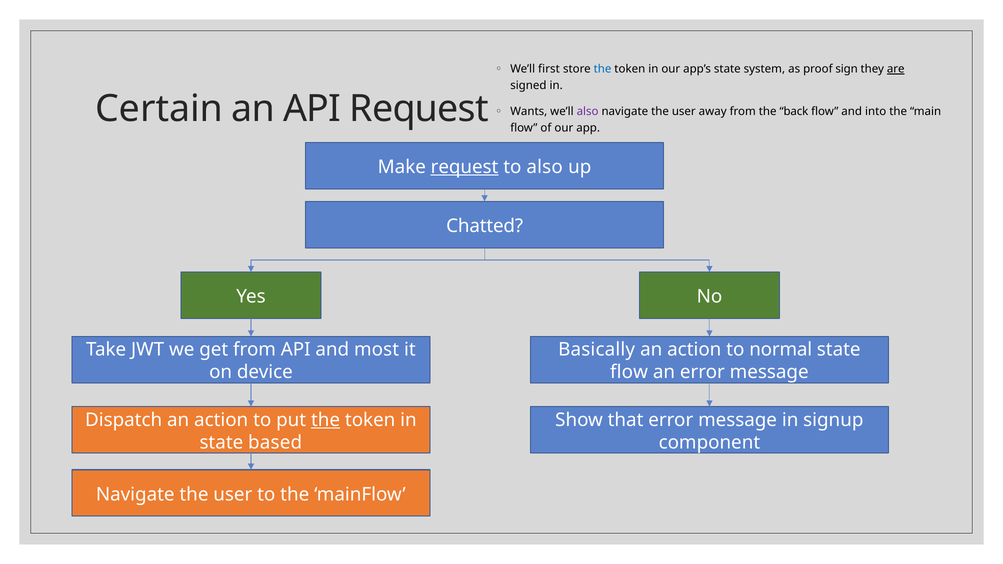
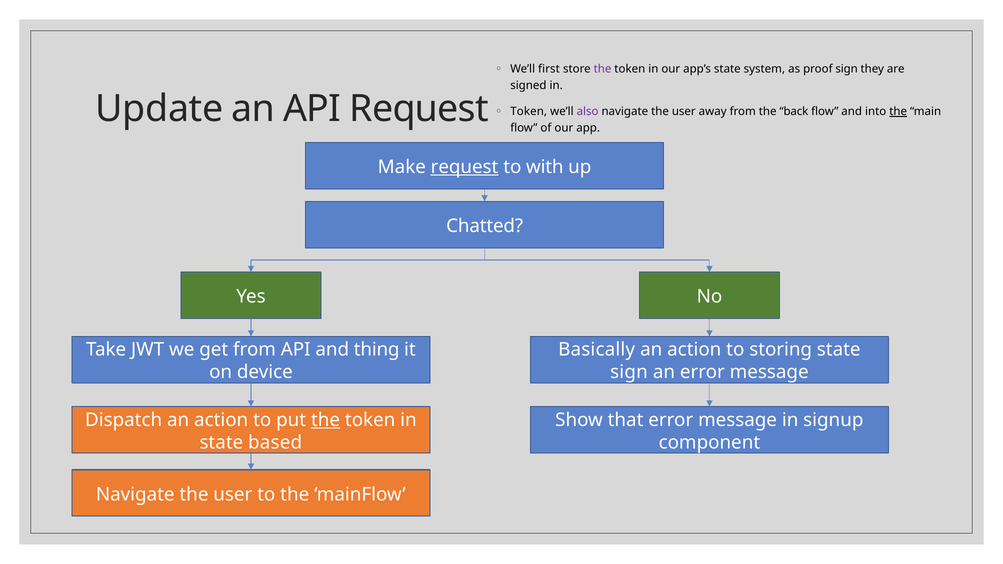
the colour: blue -> purple (603, 69)
are underline: present -> none (896, 69)
Certain: Certain -> Update (159, 109)
Wants: Wants -> Token (529, 112)
the underline: none -> present (898, 112)
to also: also -> with (545, 167)
most: most -> thing (377, 350)
normal: normal -> storing (781, 350)
flow: flow -> sign (629, 372)
